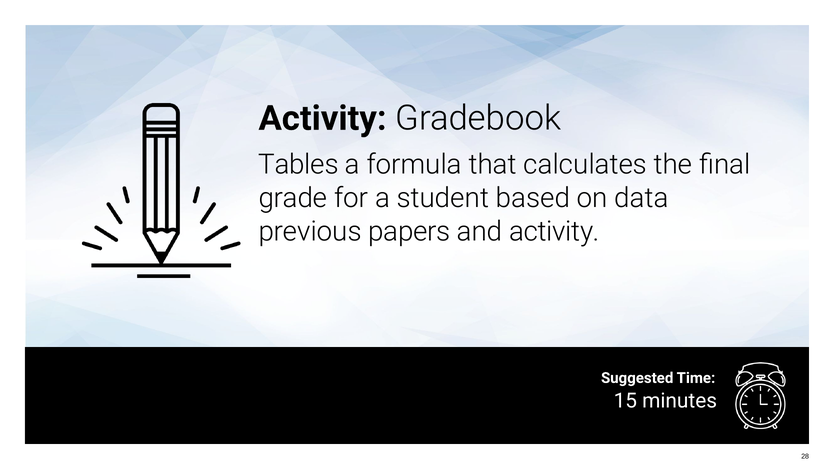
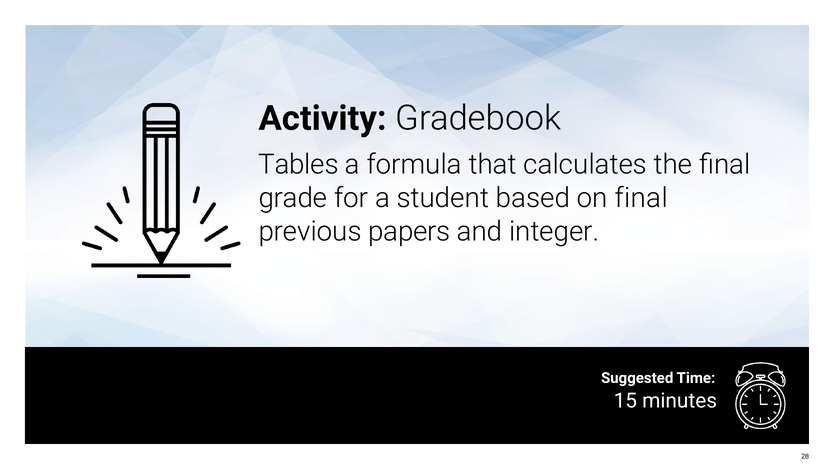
on data: data -> final (641, 198)
and activity: activity -> integer (554, 231)
